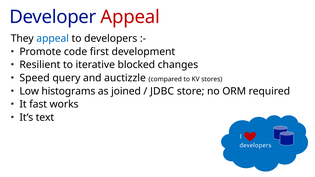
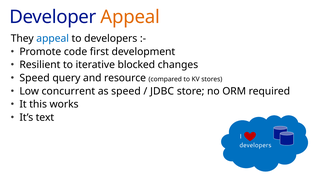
Appeal colour: red -> orange (130, 17)
auctizzle: auctizzle -> resource (125, 78)
histograms: histograms -> concurrent (68, 91)
as joined: joined -> speed (126, 91)
fast: fast -> this (38, 104)
